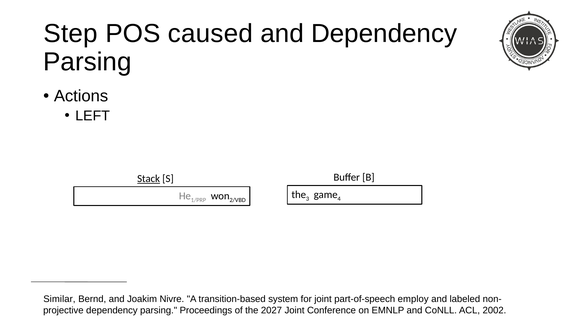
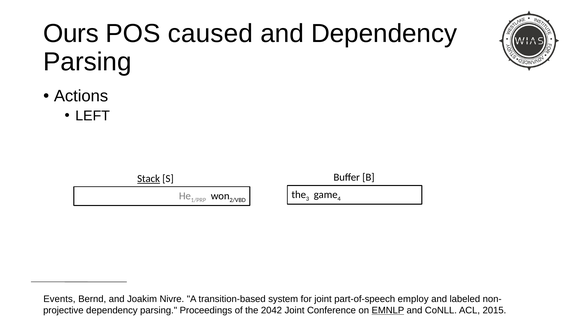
Step: Step -> Ours (71, 34)
Similar: Similar -> Events (59, 299)
2027: 2027 -> 2042 (271, 310)
EMNLP underline: none -> present (388, 310)
2002: 2002 -> 2015 (494, 310)
